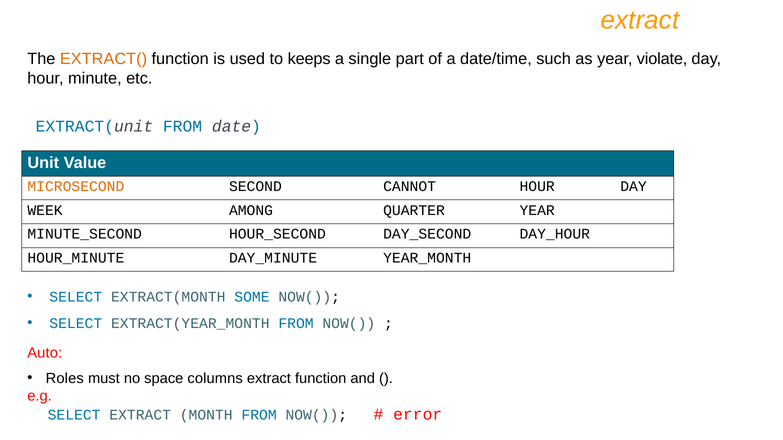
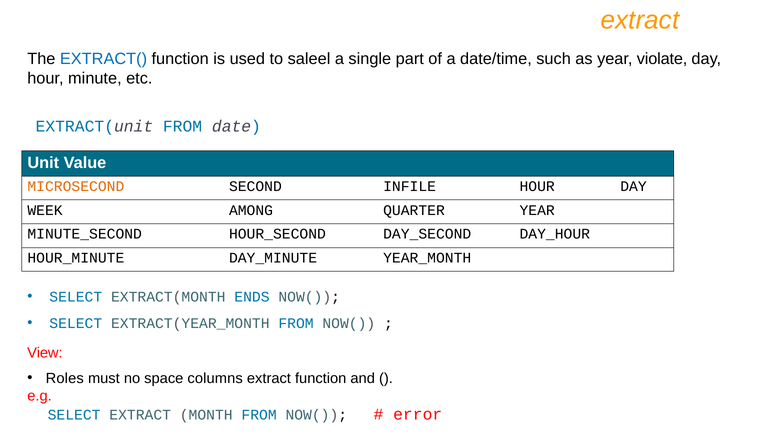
EXTRACT( colour: orange -> blue (104, 59)
keeps: keeps -> saleel (309, 59)
CANNOT: CANNOT -> INFILE (410, 187)
SOME: SOME -> ENDS (252, 297)
Auto: Auto -> View (45, 353)
